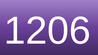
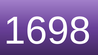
1206: 1206 -> 1698 (47, 31)
